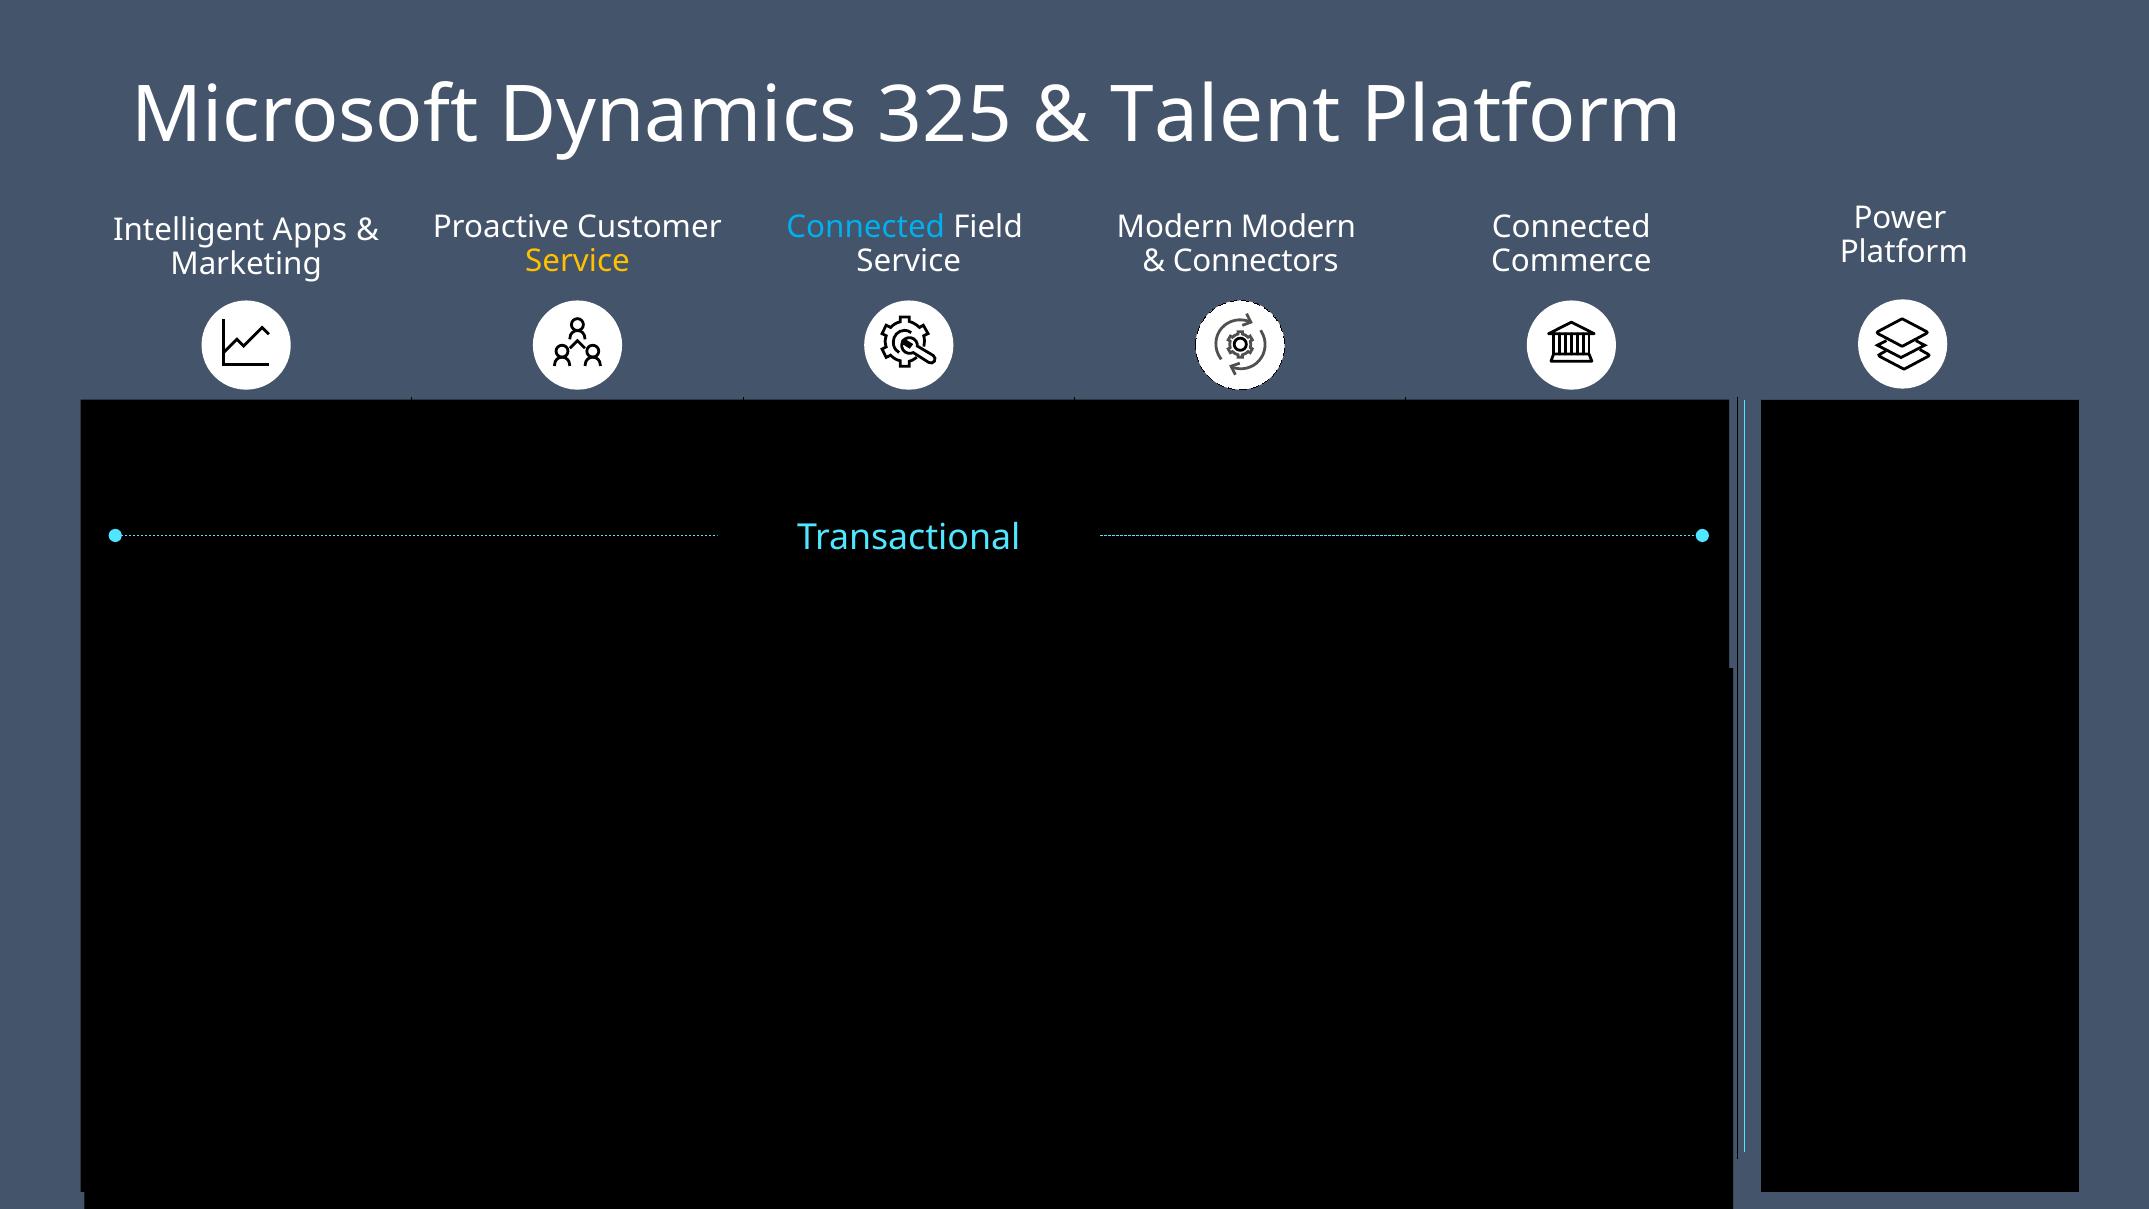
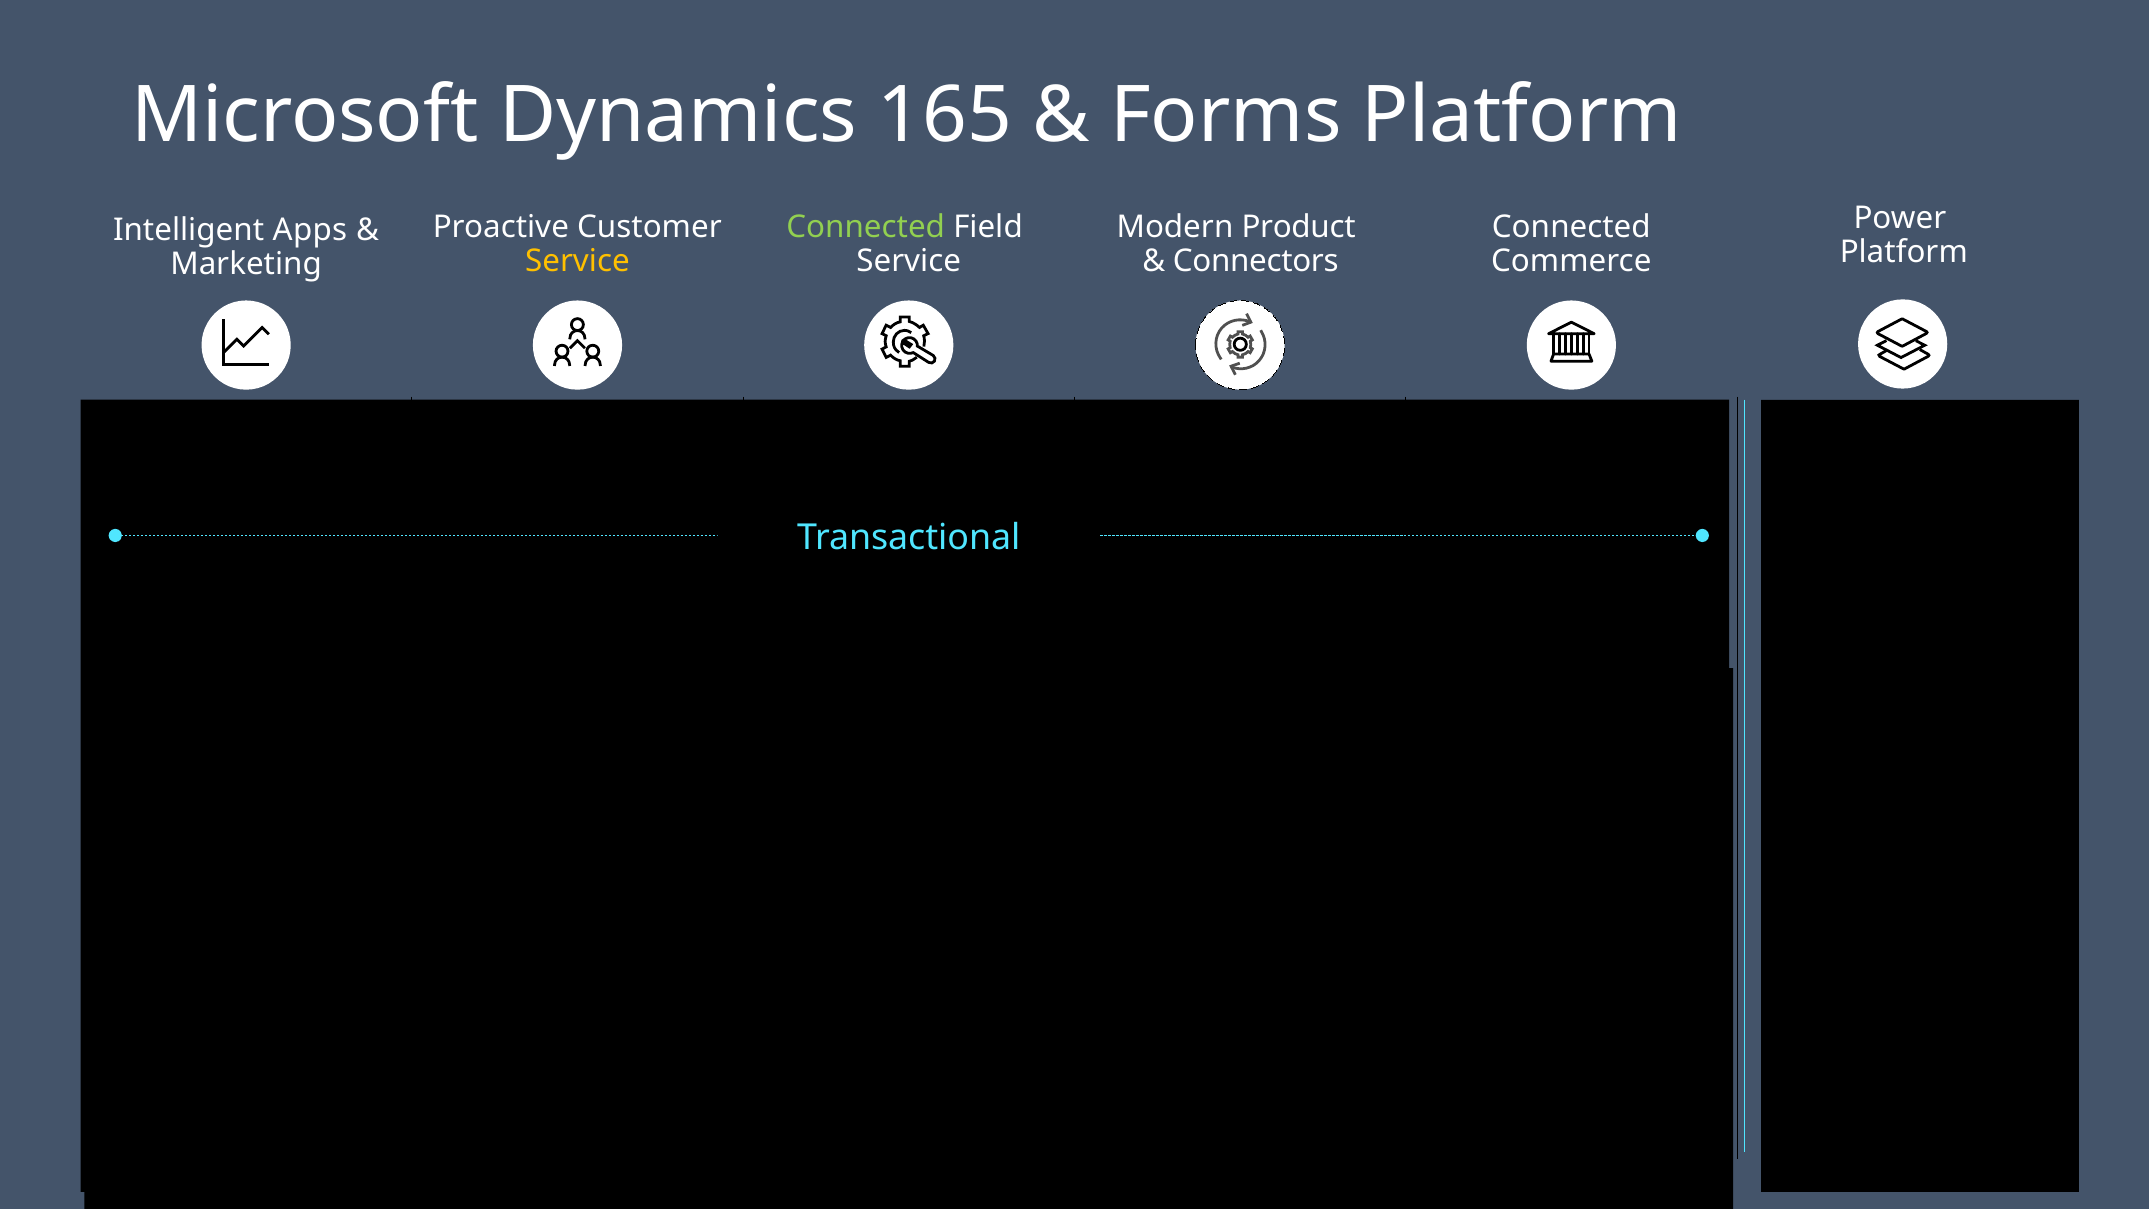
325: 325 -> 165 (945, 116)
Talent: Talent -> Forms (1226, 116)
Connected colour: light blue -> light green (866, 227)
Modern Modern: Modern -> Product (1299, 227)
